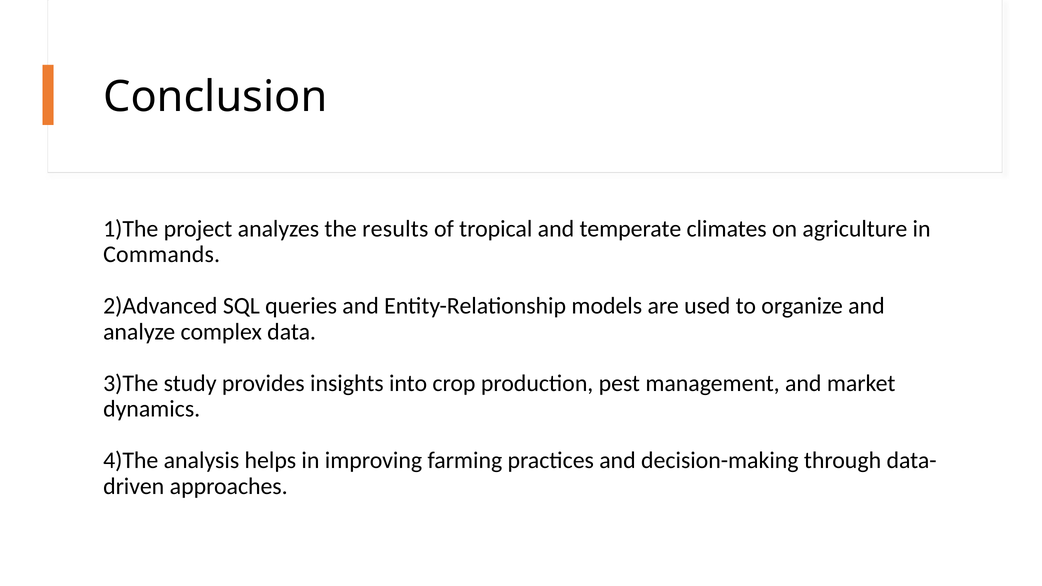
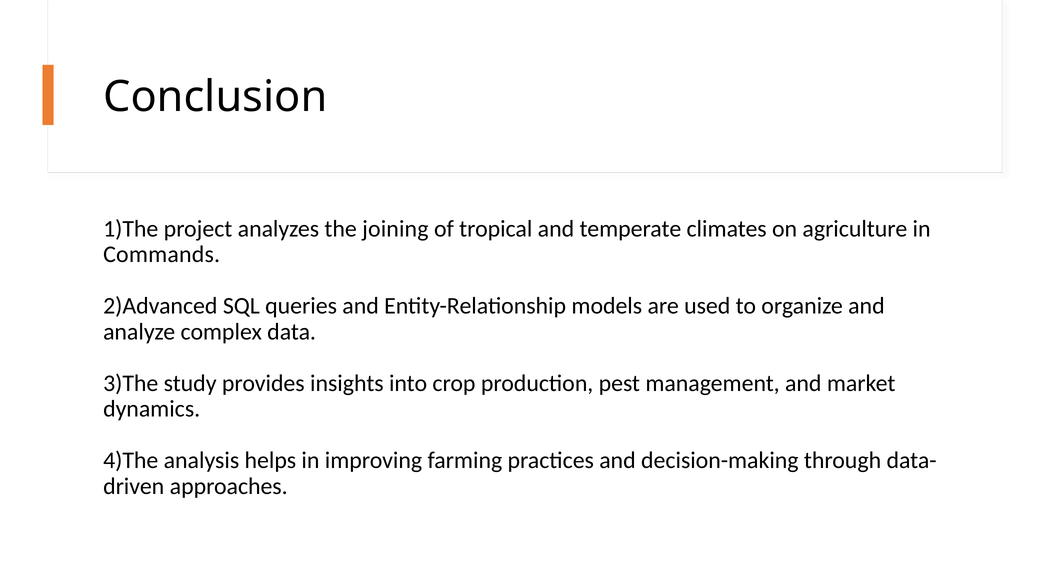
results: results -> joining (395, 229)
